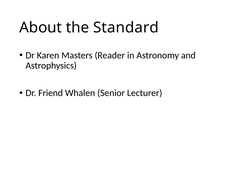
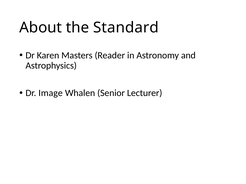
Friend: Friend -> Image (51, 93)
